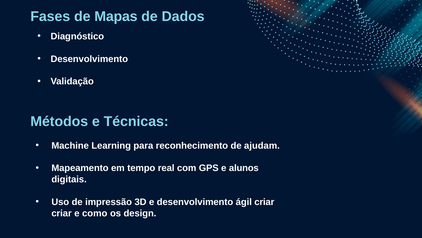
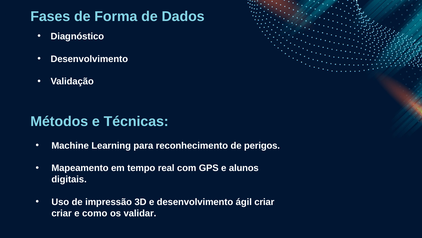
Mapas: Mapas -> Forma (116, 17)
ajudam: ajudam -> perigos (262, 145)
design: design -> validar (140, 213)
